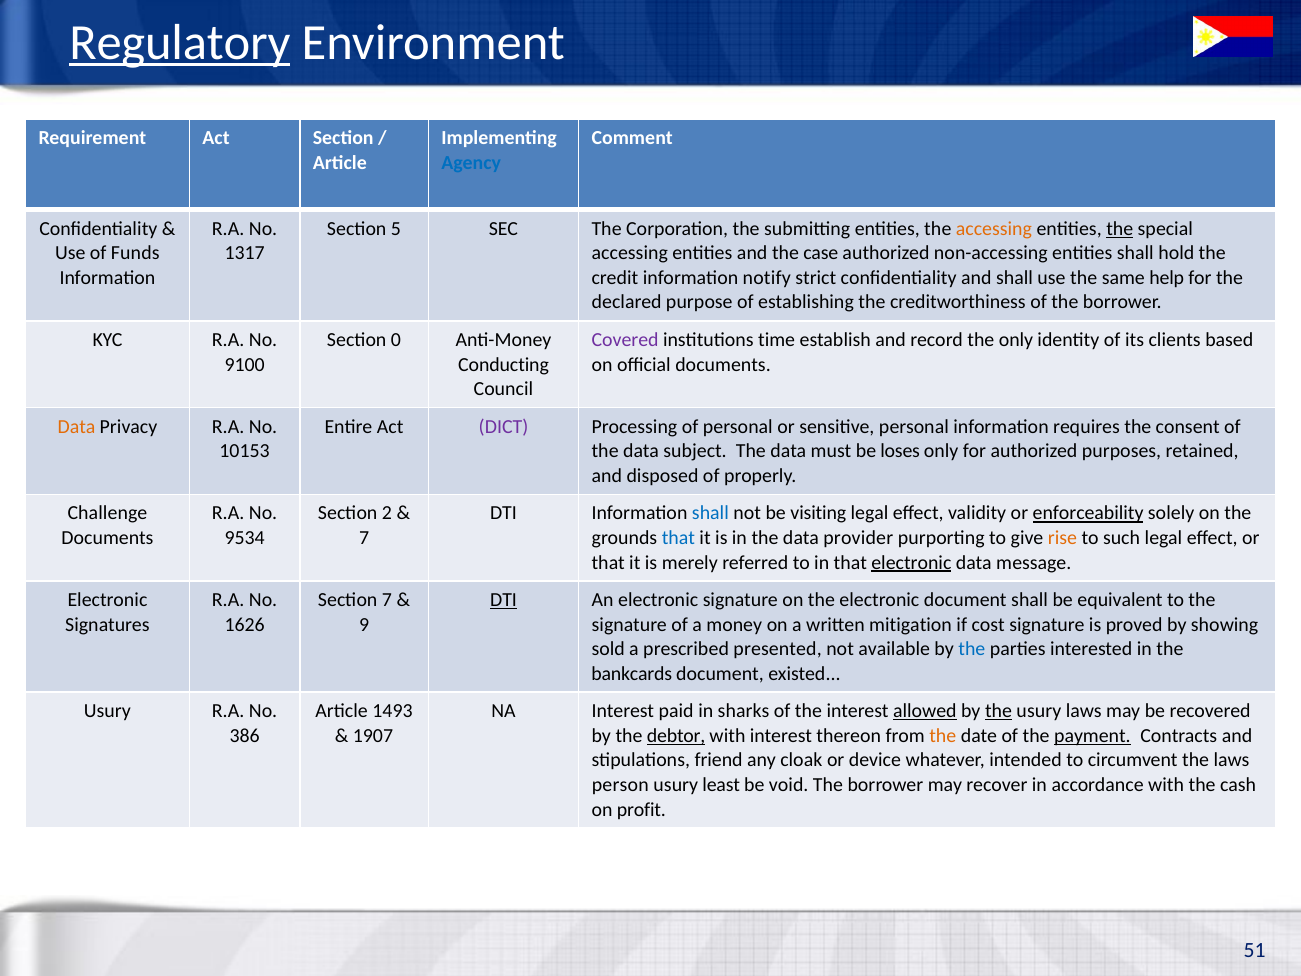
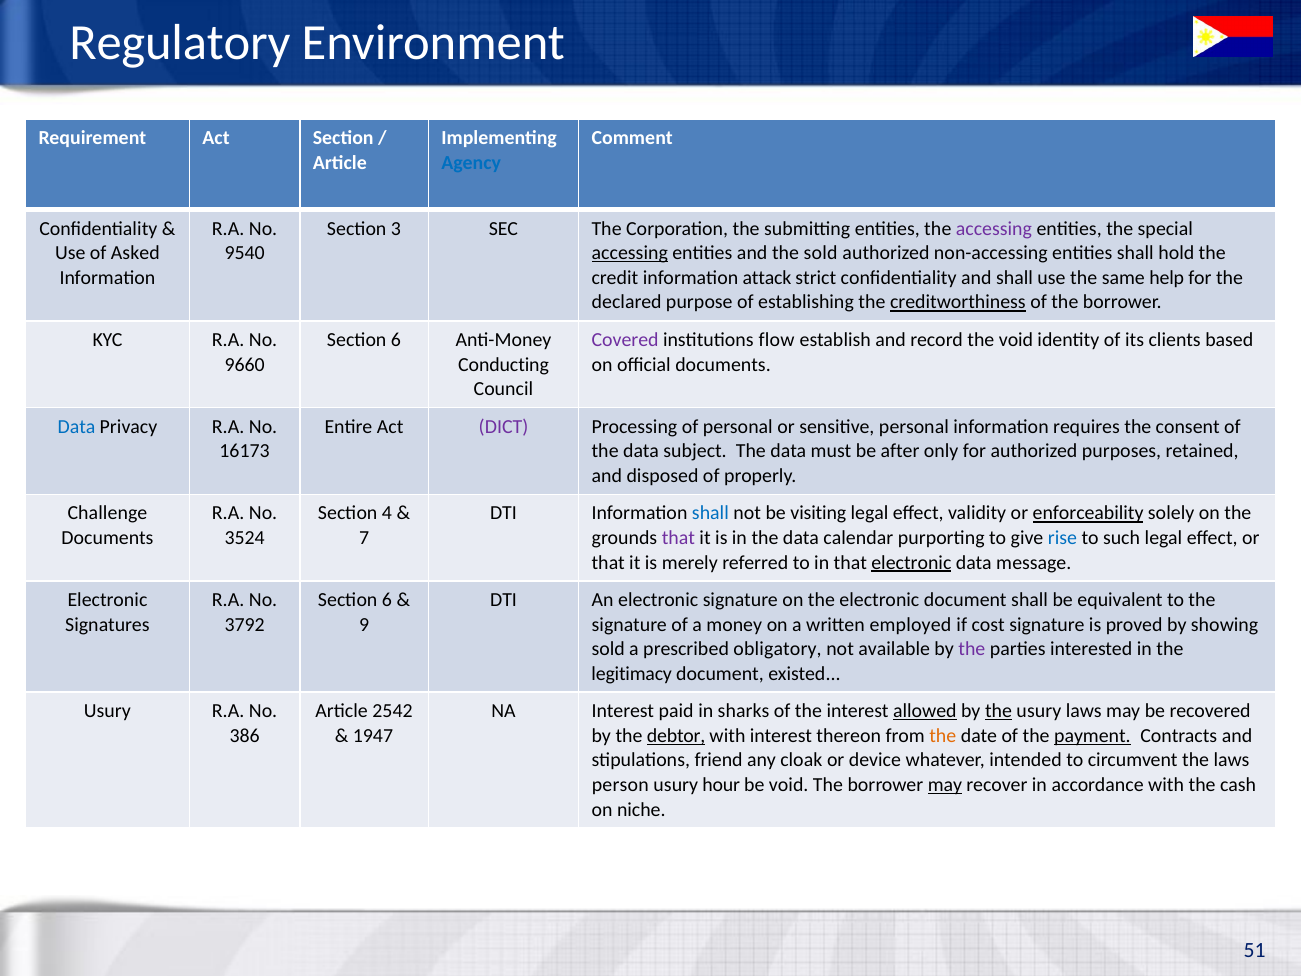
Regulatory underline: present -> none (180, 42)
5: 5 -> 3 (396, 229)
accessing colour: orange -> purple (994, 229)
the underline: present -> none (1120, 229)
Funds: Funds -> Asked (135, 253)
1317: 1317 -> 9540 (245, 253)
accessing underline: none -> present (630, 253)
the case: case -> sold (821, 253)
notify: notify -> attack (767, 278)
creditworthiness underline: none -> present (958, 302)
0: 0 -> 6 (396, 340)
time: time -> flow (777, 340)
the only: only -> void (1016, 340)
9100: 9100 -> 9660 (245, 364)
Data colour: orange -> blue (77, 427)
10153: 10153 -> 16173 (245, 451)
loses: loses -> after (900, 451)
2: 2 -> 4 (387, 513)
9534: 9534 -> 3524 (245, 538)
that colour: blue -> purple (678, 538)
provider: provider -> calendar (858, 538)
rise colour: orange -> blue (1062, 538)
7: 7 -> 6 (387, 600)
DTI underline: present -> none (504, 600)
1626: 1626 -> 3792 (245, 624)
mitigation: mitigation -> employed (910, 624)
presented: presented -> obligatory (778, 649)
the colour: blue -> purple (972, 649)
bankcards: bankcards -> legitimacy (632, 674)
1493: 1493 -> 2542 (392, 711)
1907: 1907 -> 1947 (373, 736)
least: least -> hour (721, 785)
may underline: none -> present (945, 785)
profit: profit -> niche (641, 809)
